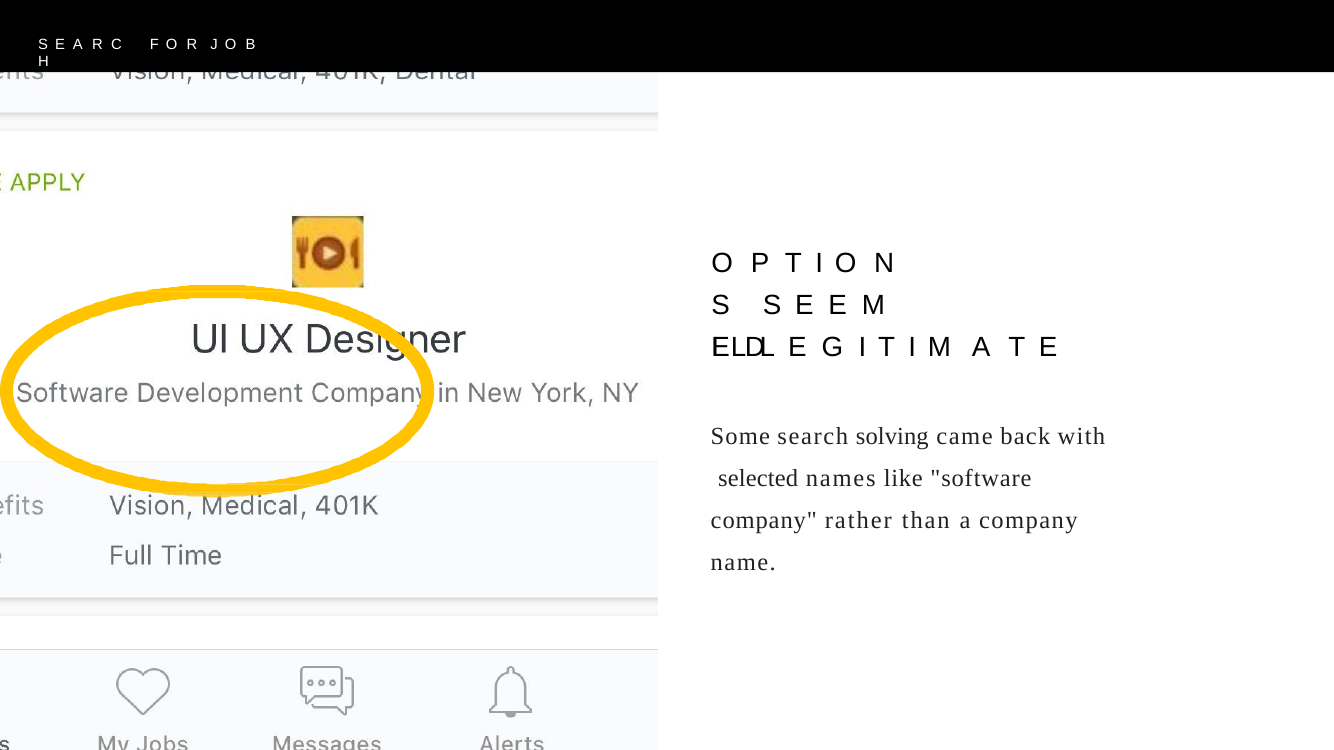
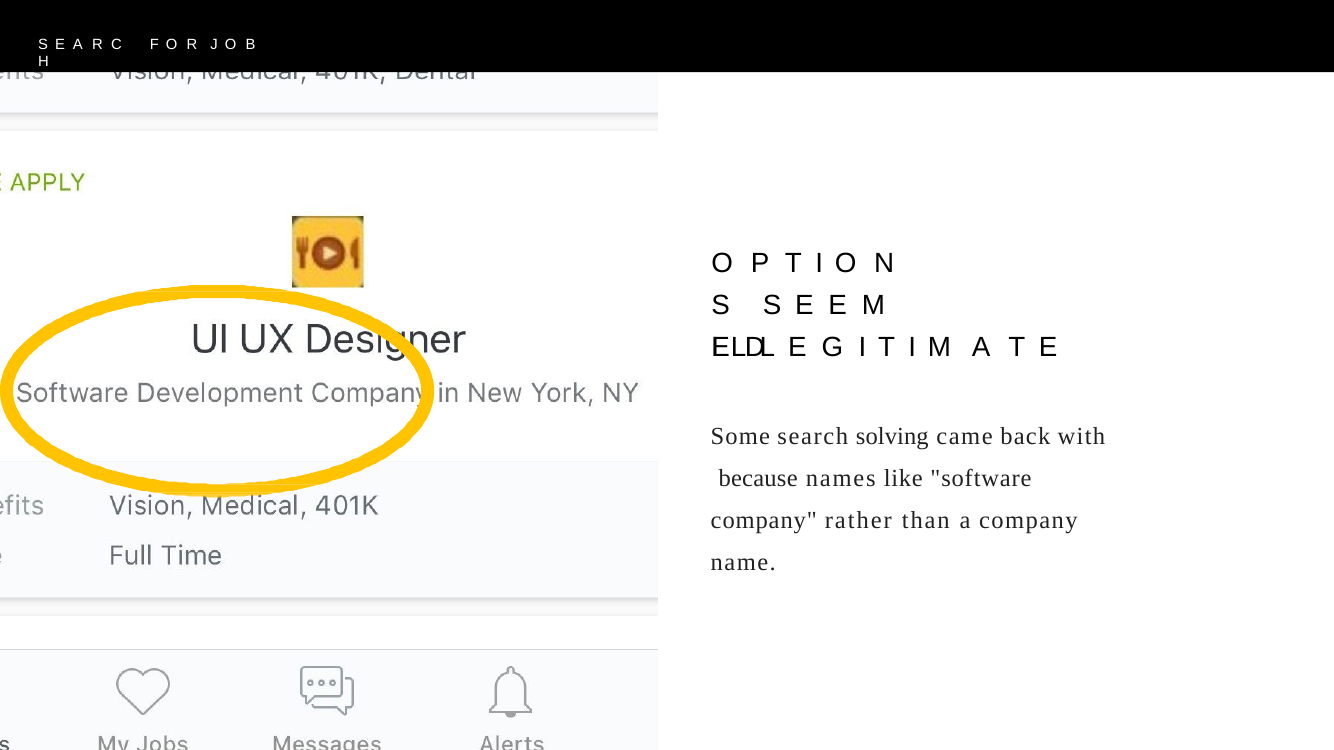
selected: selected -> because (758, 479)
